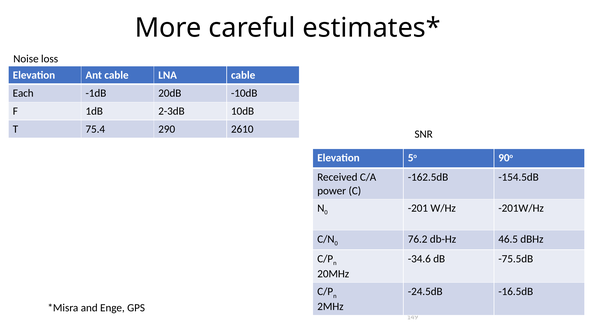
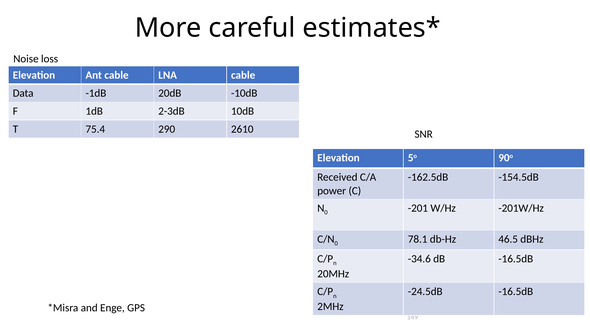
Each: Each -> Data (23, 93)
76.2: 76.2 -> 78.1 (418, 239)
dB -75.5dB: -75.5dB -> -16.5dB (516, 259)
